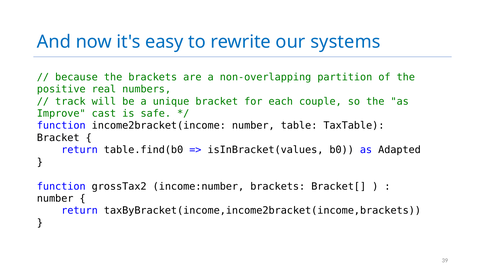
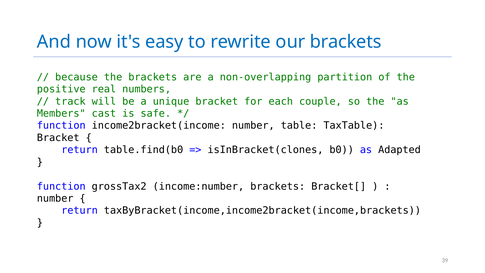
our systems: systems -> brackets (346, 42)
Improve: Improve -> Members (61, 113)
isInBracket(values: isInBracket(values -> isInBracket(clones (265, 150)
